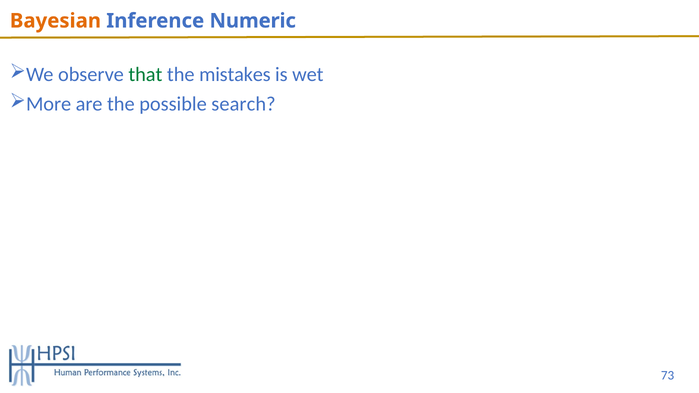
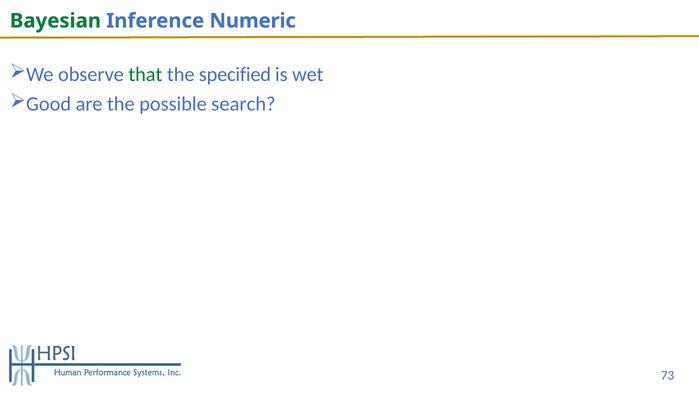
Bayesian colour: orange -> green (55, 21)
mistakes: mistakes -> specified (235, 75)
More: More -> Good (49, 104)
